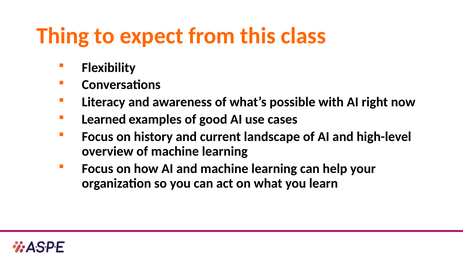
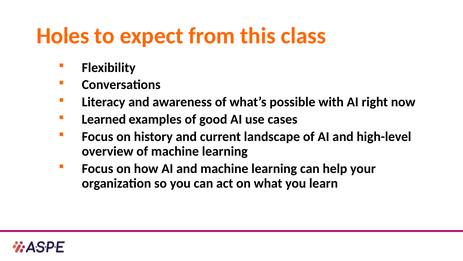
Thing: Thing -> Holes (63, 36)
